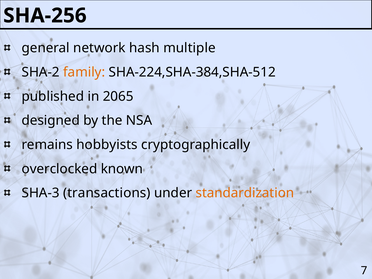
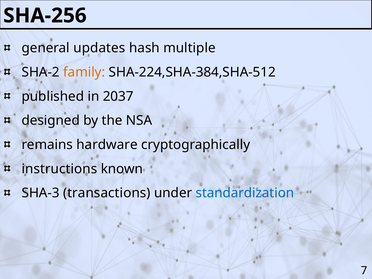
network: network -> updates (99, 48)
2065: 2065 -> 2037 (118, 96)
hobbyists: hobbyists -> hardware (107, 145)
overclocked: overclocked -> instructions (59, 169)
standardization colour: orange -> blue (245, 193)
